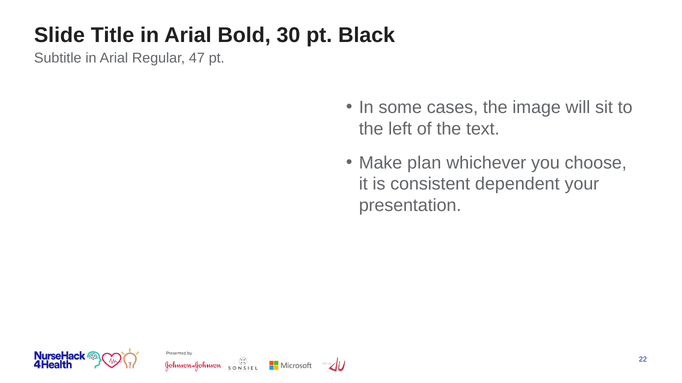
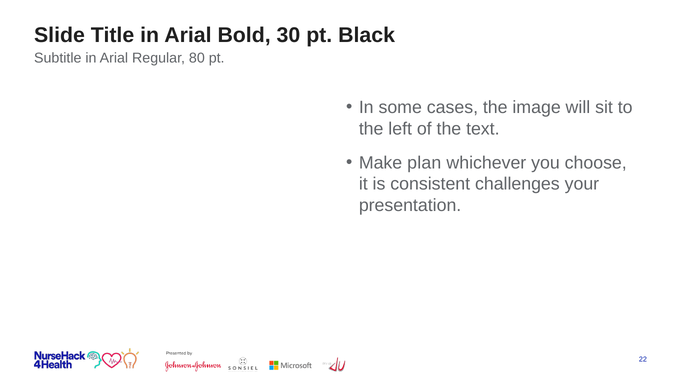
47: 47 -> 80 (197, 58)
dependent: dependent -> challenges (517, 184)
